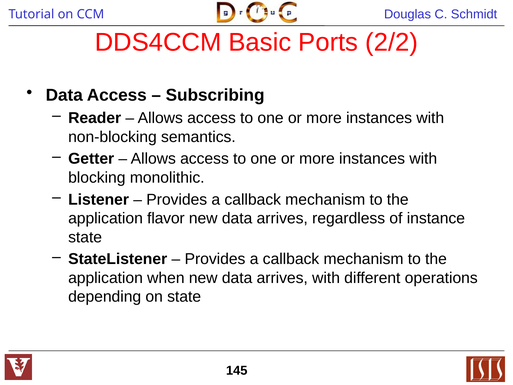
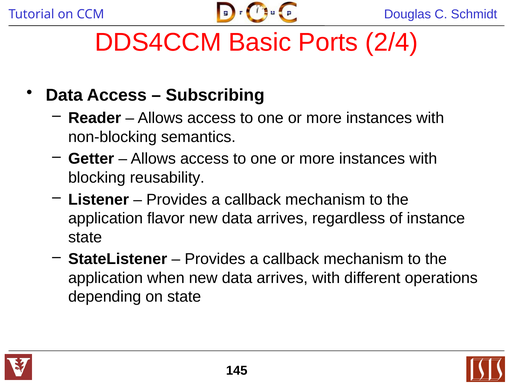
2/2: 2/2 -> 2/4 (392, 42)
monolithic: monolithic -> reusability (167, 177)
